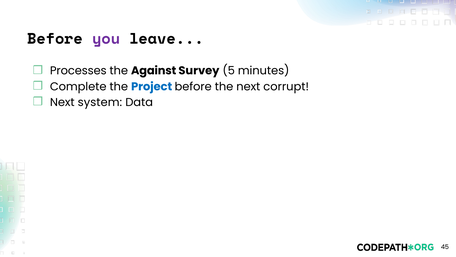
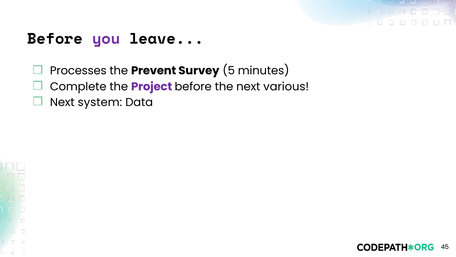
Against: Against -> Prevent (154, 71)
Project colour: blue -> purple (152, 86)
corrupt: corrupt -> various (286, 86)
